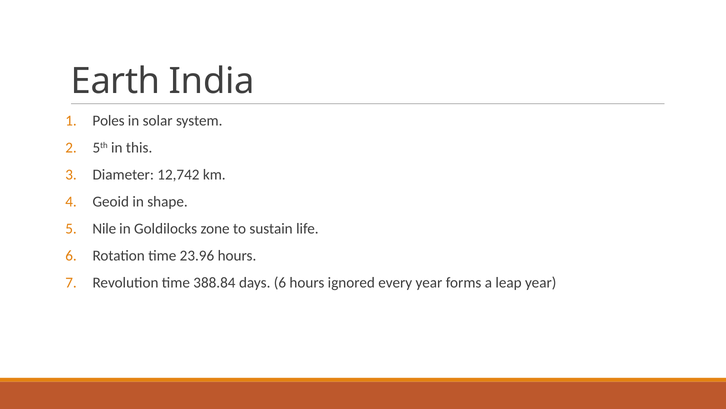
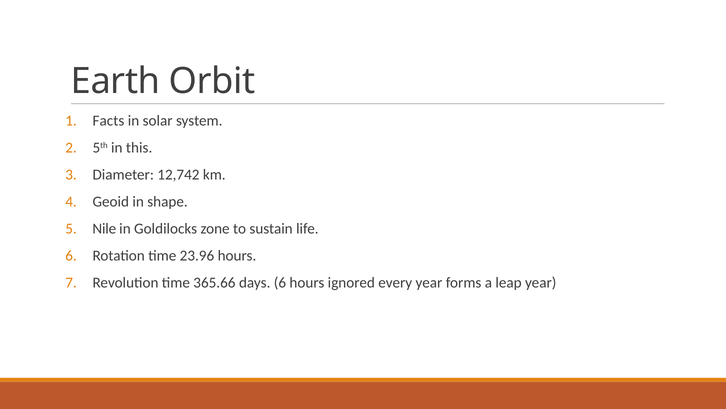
India: India -> Orbit (212, 81)
Poles: Poles -> Facts (108, 121)
388.84: 388.84 -> 365.66 (214, 282)
